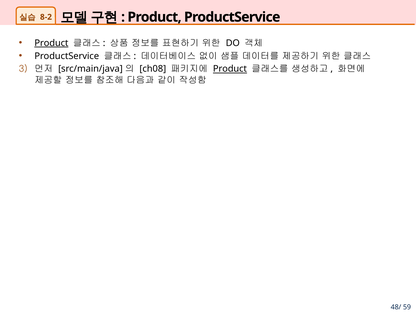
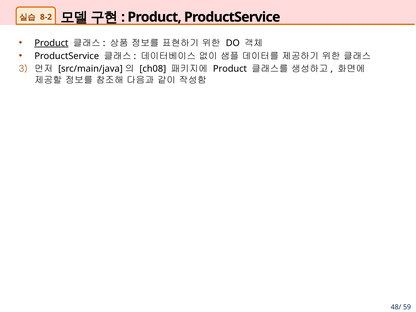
Product underline: present -> none (230, 69)
